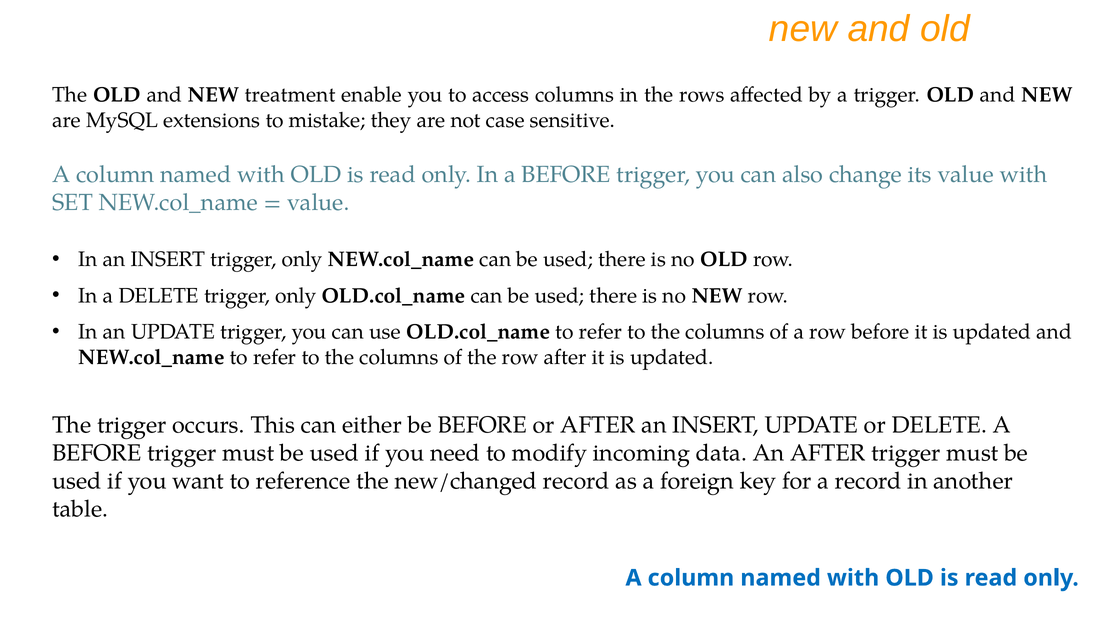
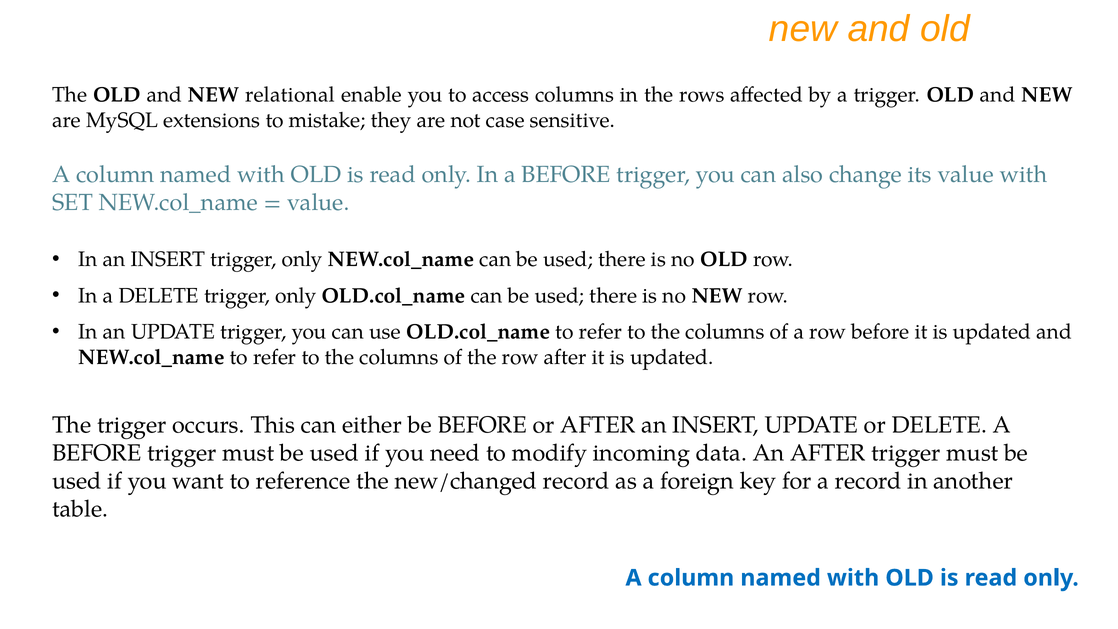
treatment: treatment -> relational (290, 95)
